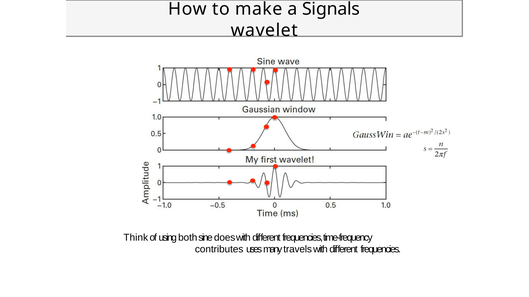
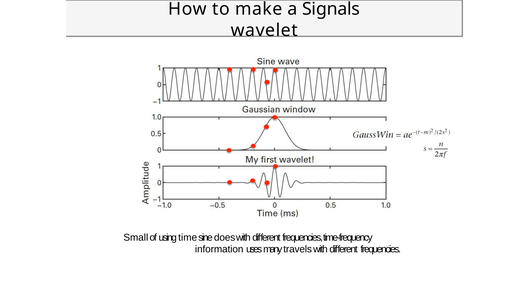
Think: Think -> Small (136, 238)
both: both -> time (188, 238)
contributes: contributes -> information (219, 250)
